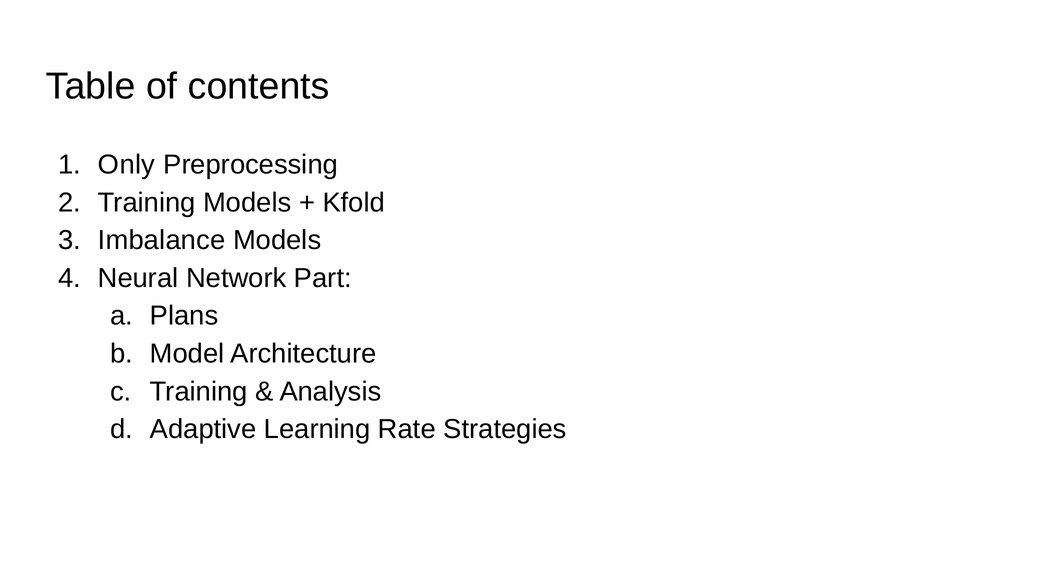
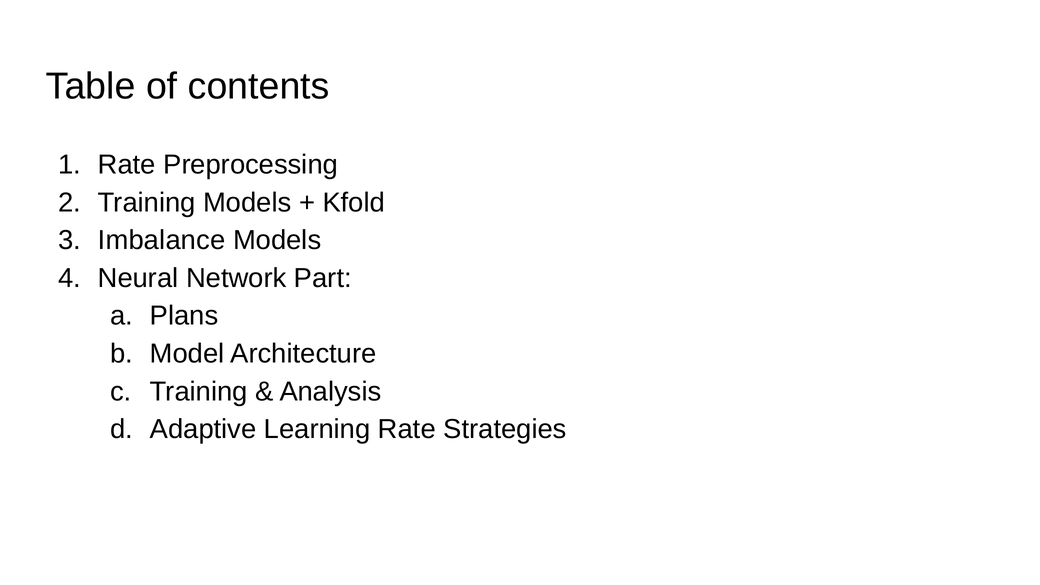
Only: Only -> Rate (127, 165)
